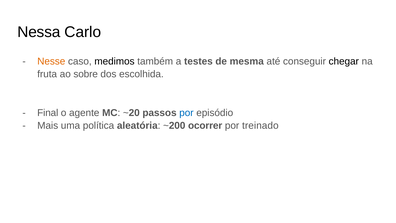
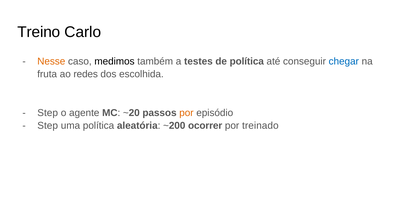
Nessa: Nessa -> Treino (39, 32)
de mesma: mesma -> política (247, 61)
chegar colour: black -> blue (344, 61)
sobre: sobre -> redes (86, 74)
Final: Final -> Step (48, 113)
por colour: blue -> orange (186, 113)
Mais: Mais -> Step (48, 125)
